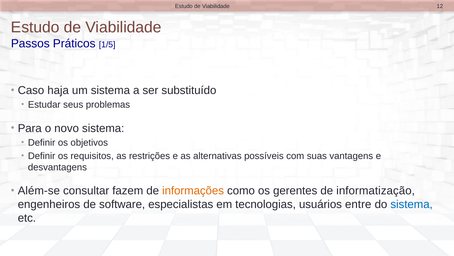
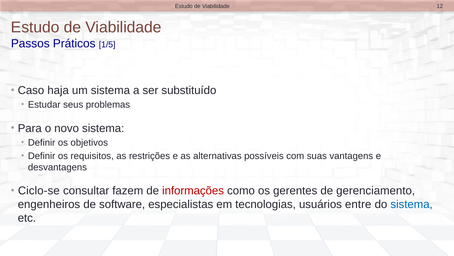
Além-se: Além-se -> Ciclo-se (39, 190)
informações colour: orange -> red (193, 190)
informatização: informatização -> gerenciamento (376, 190)
